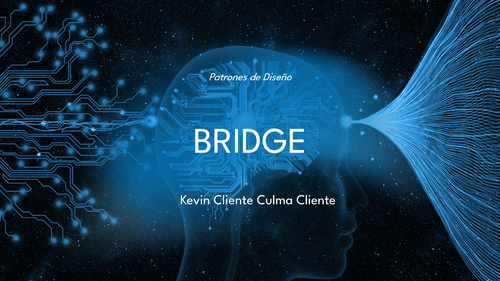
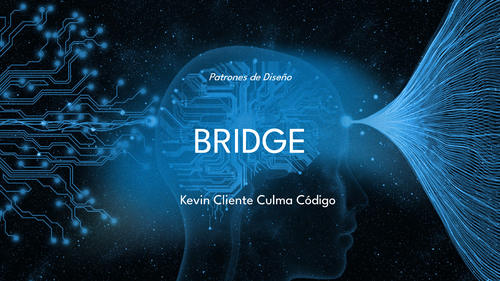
Culma Cliente: Cliente -> Código (316, 200)
